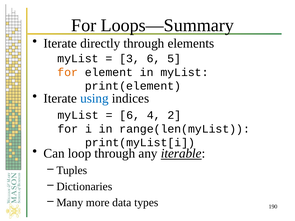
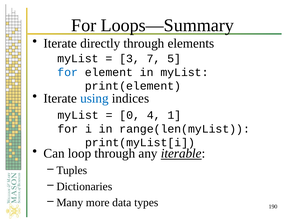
3 6: 6 -> 7 (154, 59)
for colour: orange -> blue (68, 72)
6: 6 -> 0 (130, 115)
2: 2 -> 1 (174, 115)
